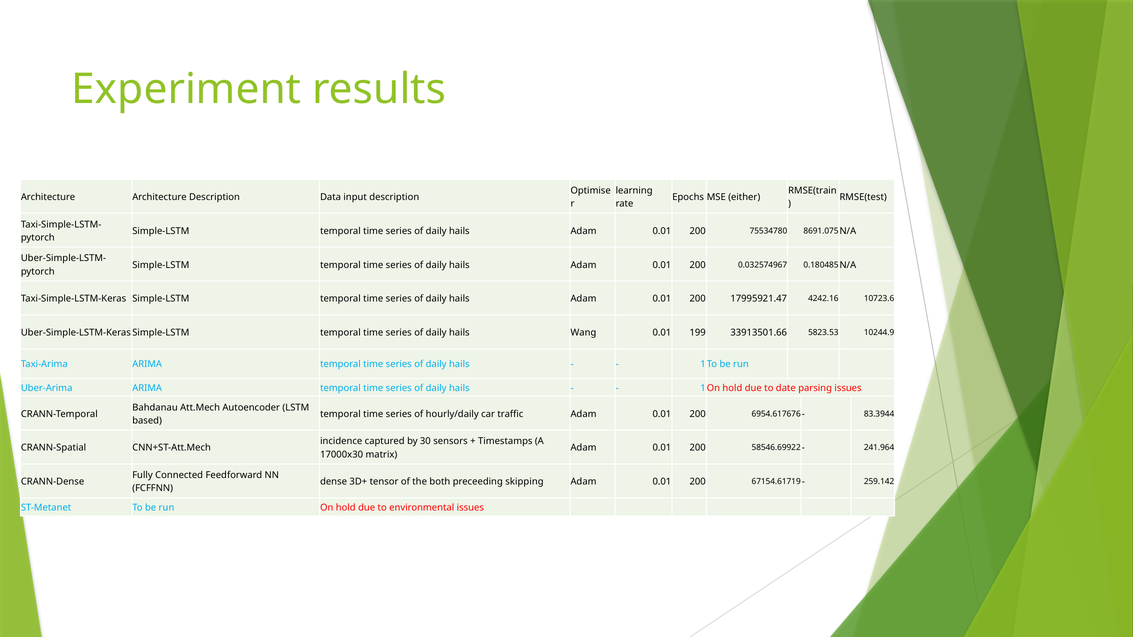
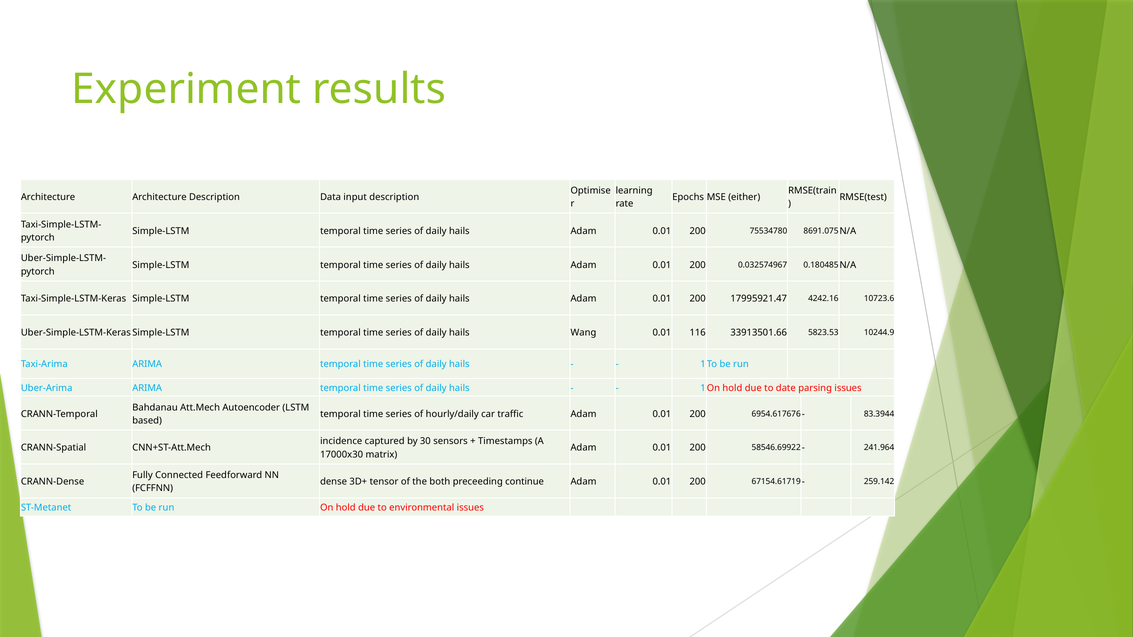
199: 199 -> 116 (698, 333)
skipping: skipping -> continue (525, 482)
